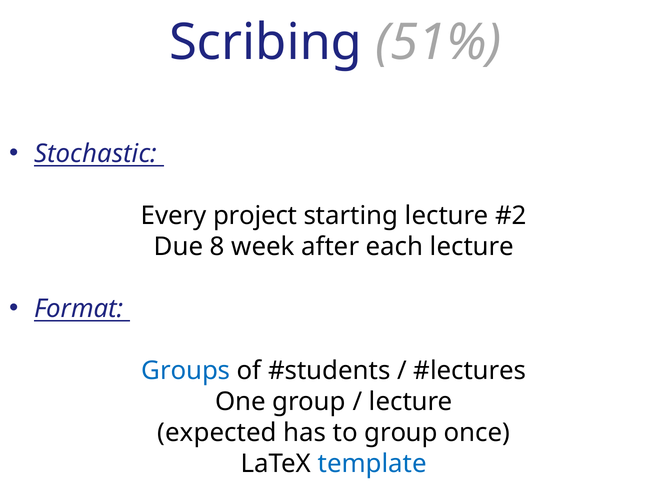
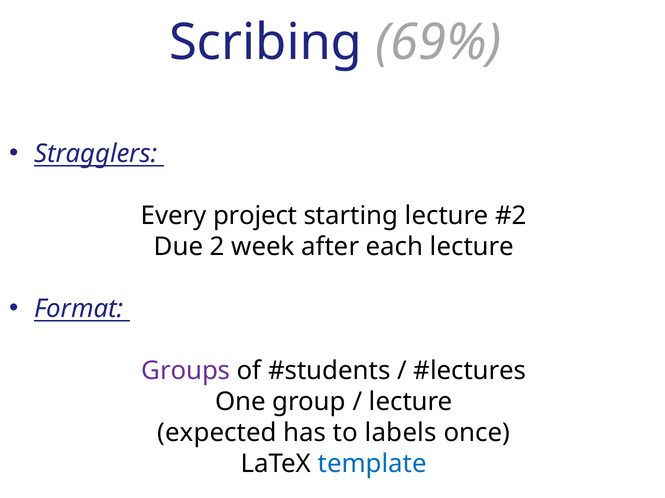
51%: 51% -> 69% (438, 43)
Stochastic: Stochastic -> Stragglers (96, 154)
8: 8 -> 2 (217, 247)
Groups colour: blue -> purple (186, 371)
to group: group -> labels (401, 433)
